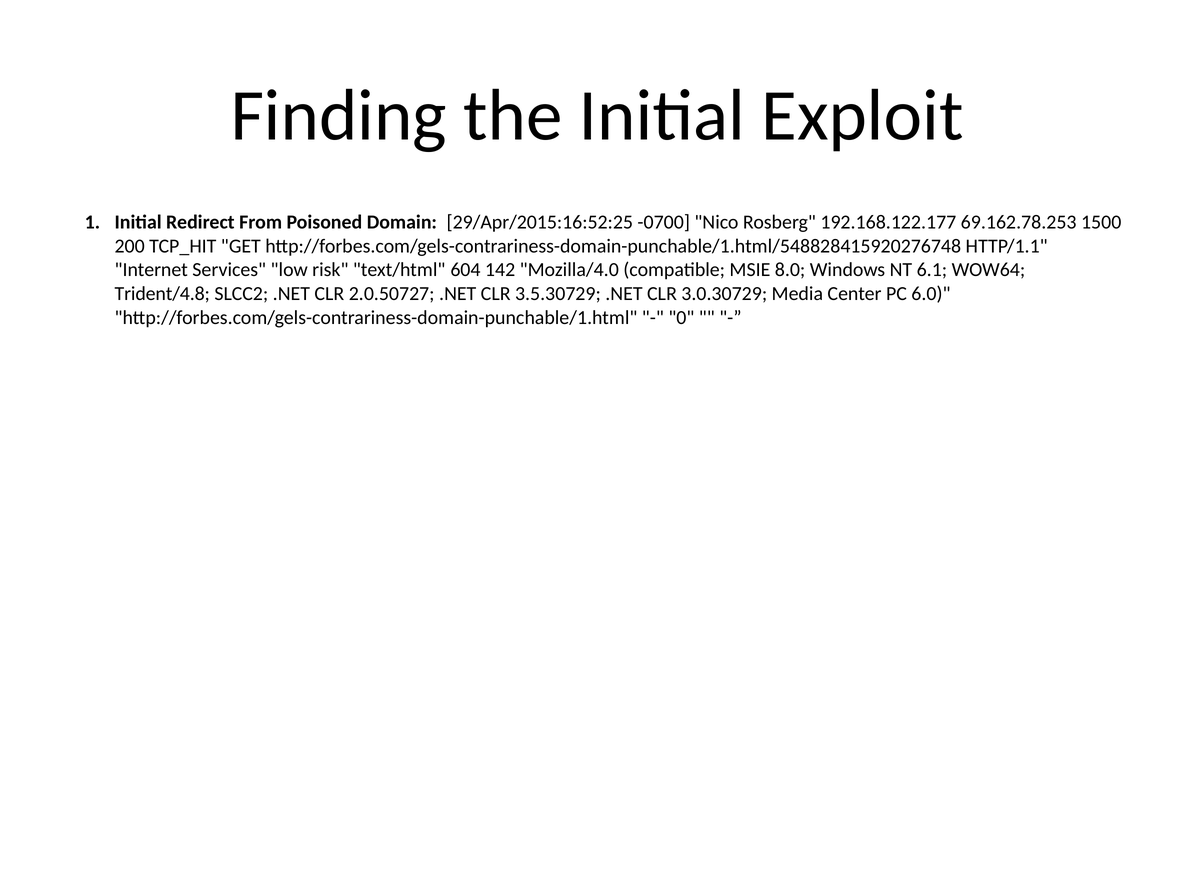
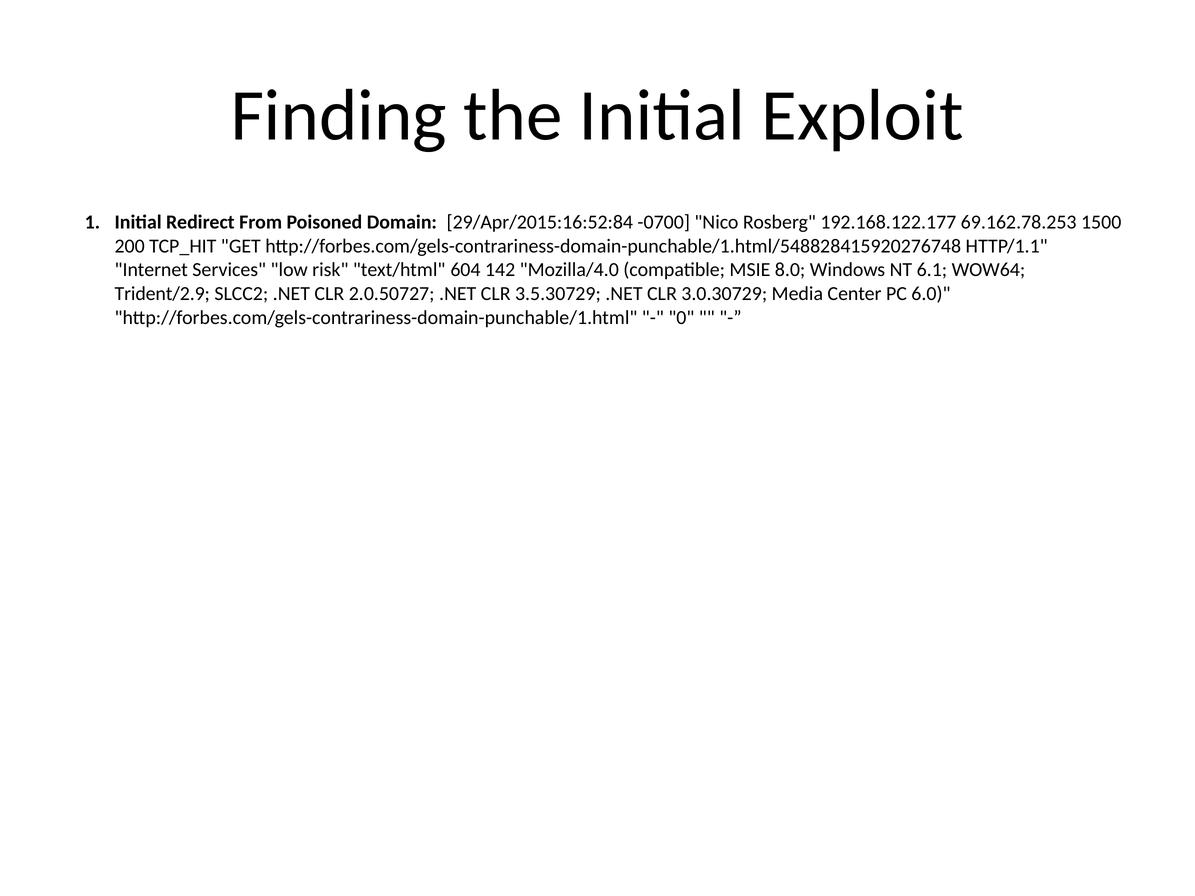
29/Apr/2015:16:52:25: 29/Apr/2015:16:52:25 -> 29/Apr/2015:16:52:84 (540, 222)
Trident/4.8: Trident/4.8 -> Trident/2.9 (162, 294)
